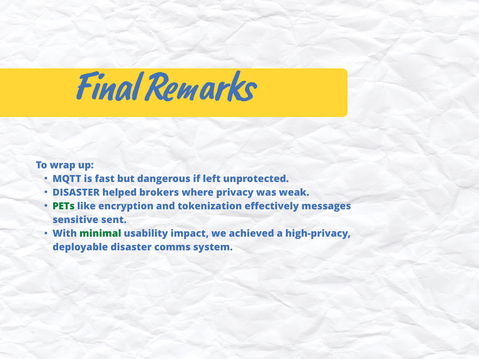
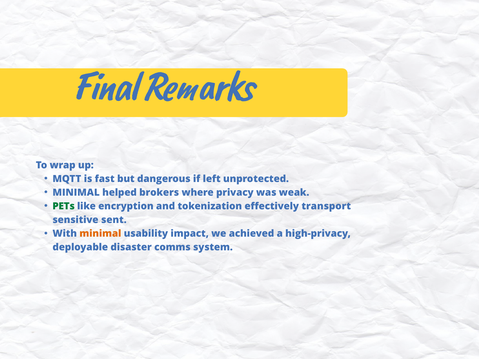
DISASTER: DISASTER -> MINIMAL (76, 193)
messages: messages -> transport (326, 206)
minimal colour: green -> orange (100, 234)
